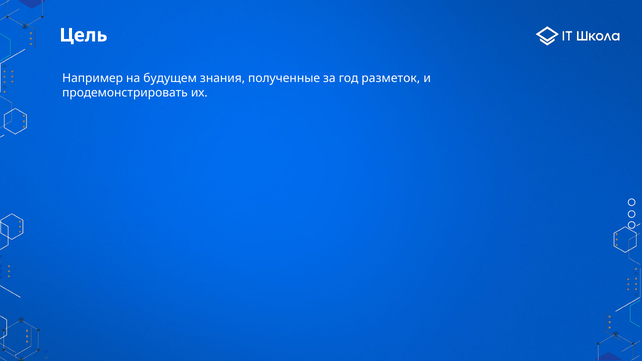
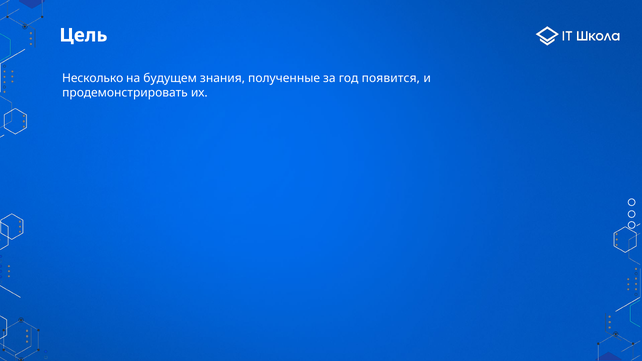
Например: Например -> Несколько (93, 78)
разметок: разметок -> появится (391, 78)
